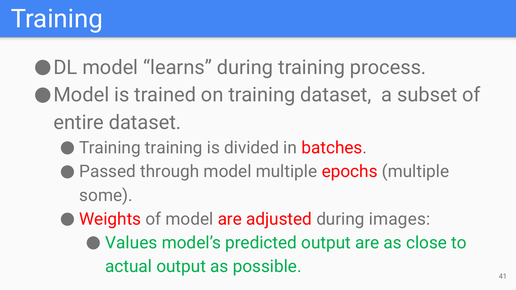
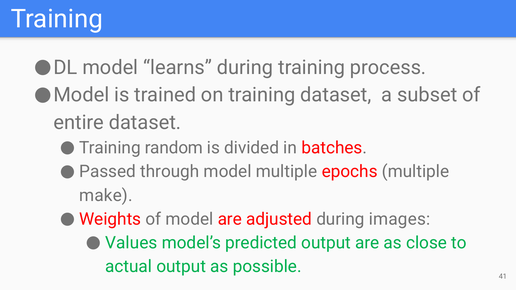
Training training: training -> random (174, 148)
some: some -> make (106, 196)
